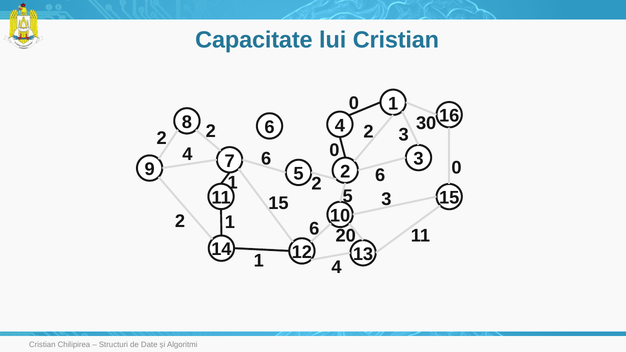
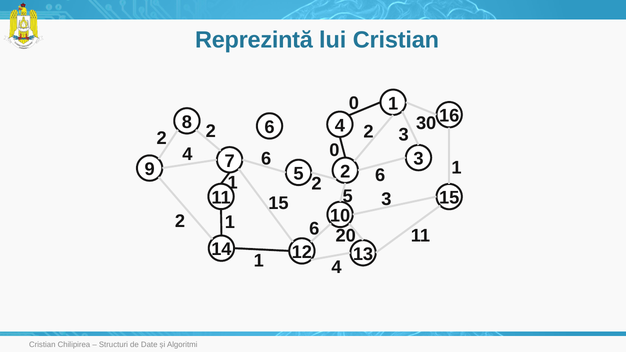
Capacitate: Capacitate -> Reprezintă (254, 40)
0: 0 -> 1 (457, 168)
